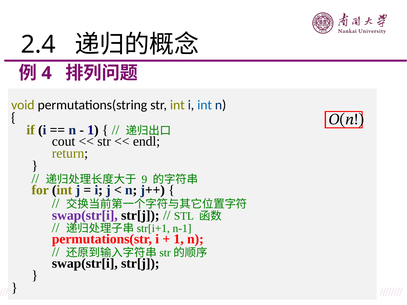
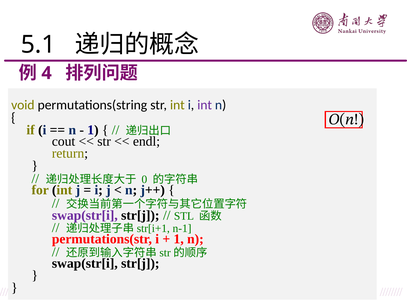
2.4: 2.4 -> 5.1 (38, 45)
int colour: blue -> purple (205, 105)
9: 9 -> 0 (144, 180)
